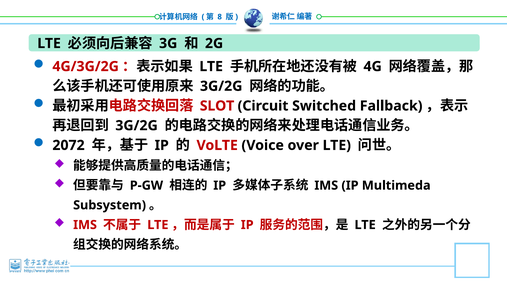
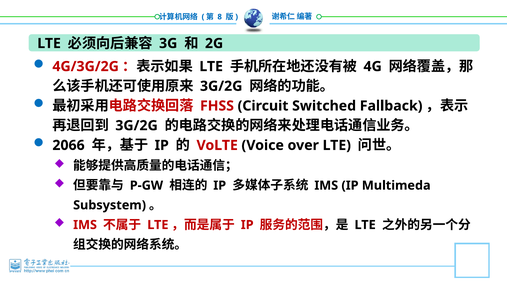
SLOT: SLOT -> FHSS (217, 106)
2072: 2072 -> 2066 (69, 145)
